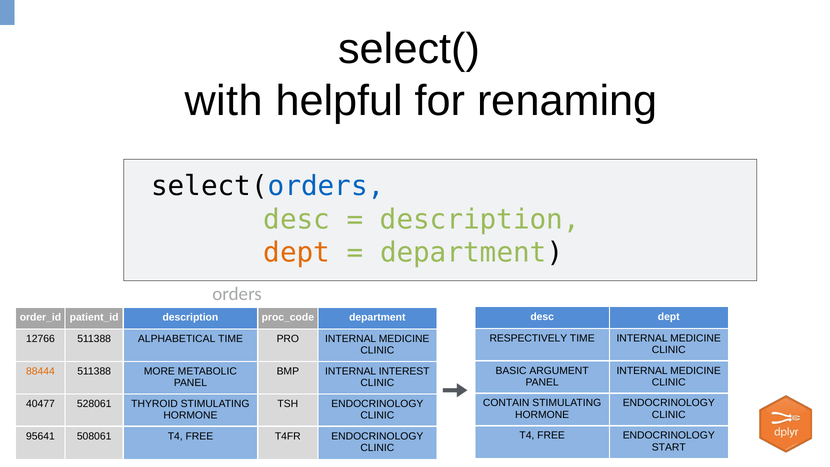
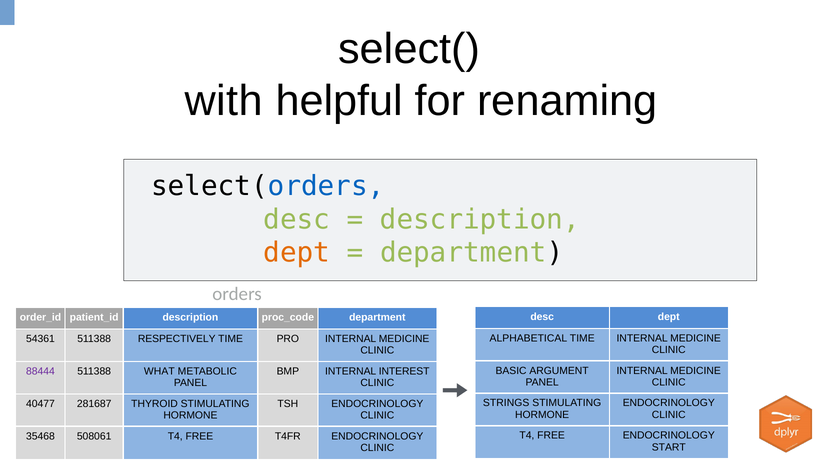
RESPECTIVELY: RESPECTIVELY -> ALPHABETICAL (528, 338)
12766: 12766 -> 54361 (40, 339)
ALPHABETICAL: ALPHABETICAL -> RESPECTIVELY (177, 339)
88444 colour: orange -> purple (40, 371)
MORE: MORE -> WHAT (159, 371)
CONTAIN: CONTAIN -> STRINGS (506, 403)
528061: 528061 -> 281687 (94, 404)
95641: 95641 -> 35468 (40, 436)
